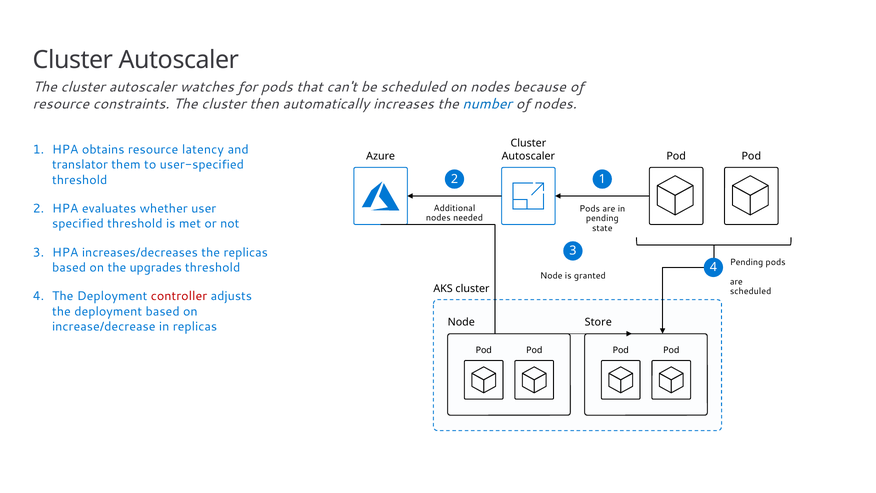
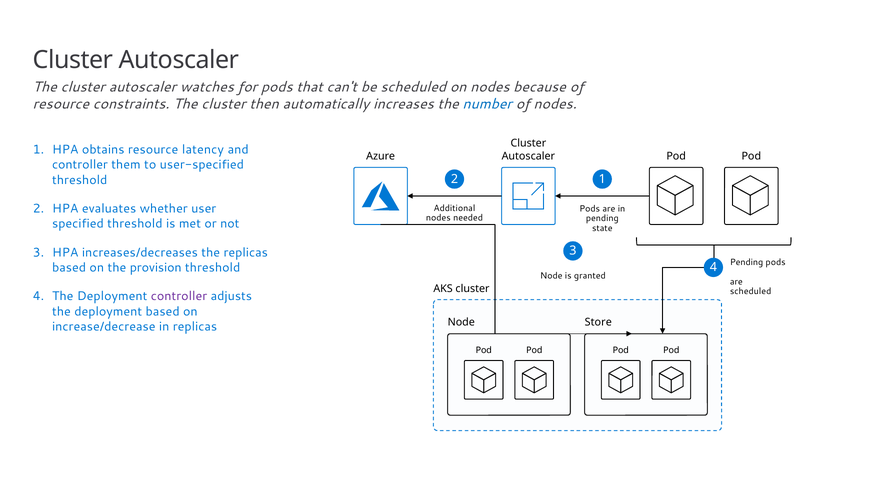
translator: translator -> controller (80, 165)
upgrades: upgrades -> provision (156, 267)
controller colour: red -> purple (179, 296)
